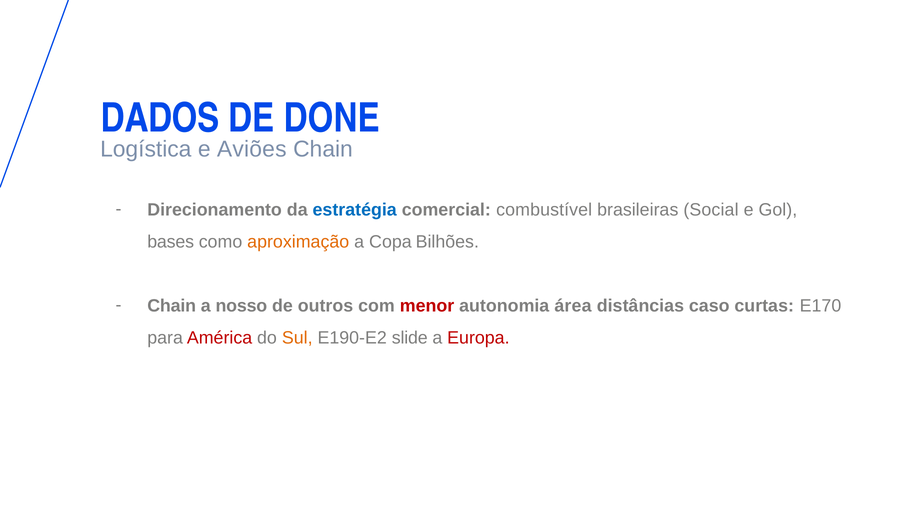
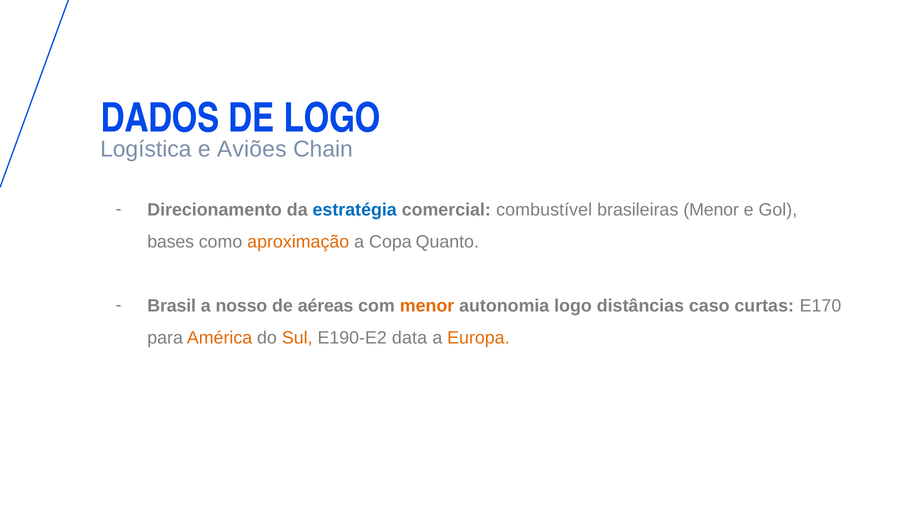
DE DONE: DONE -> LOGO (332, 118)
brasileiras Social: Social -> Menor (711, 210)
Bilhões: Bilhões -> Quanto (447, 242)
Chain: Chain -> Brasil (172, 306)
outros: outros -> aéreas (326, 306)
menor colour: red -> orange (427, 306)
autonomia área: área -> logo (573, 306)
América colour: red -> orange (220, 338)
slide: slide -> data (410, 338)
Europa colour: red -> orange (478, 338)
